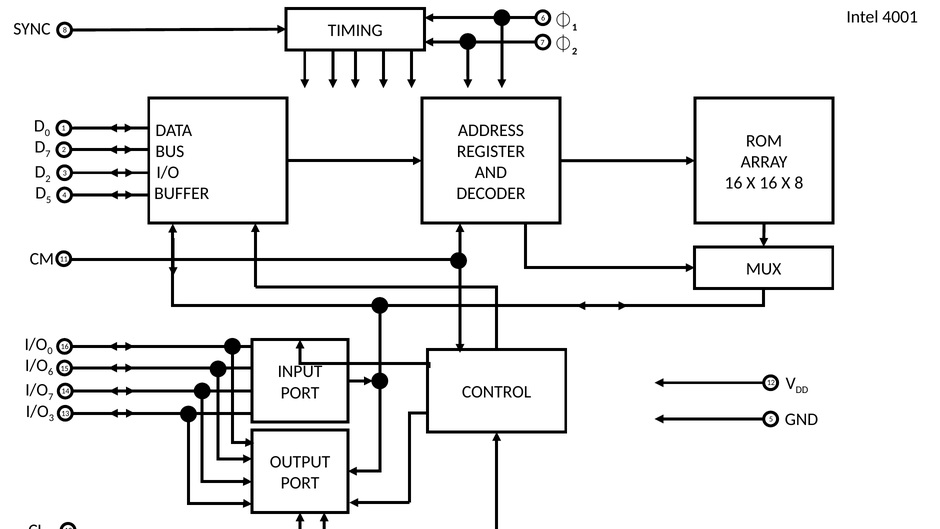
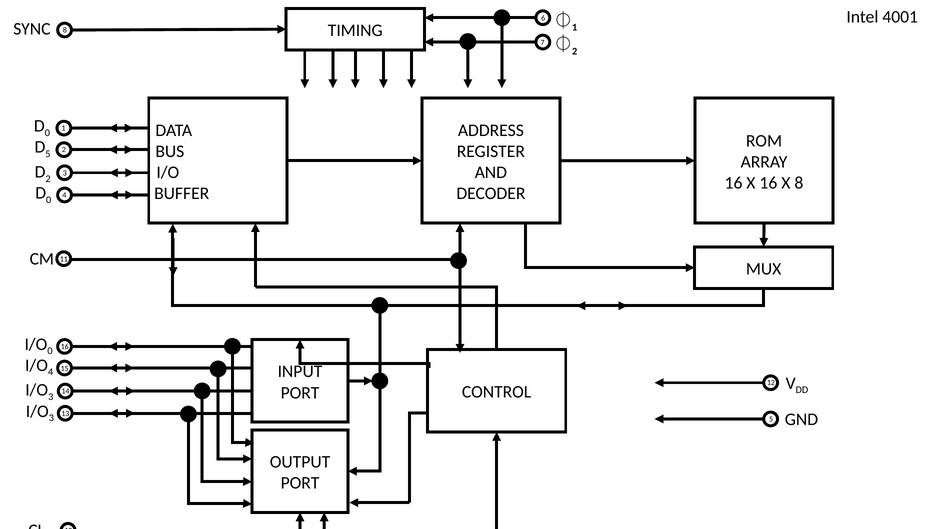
7: 7 -> 5 (48, 154)
5: 5 -> 0 (49, 200)
I/O 6: 6 -> 4 (51, 372)
7: 7 -> 3 (51, 397)
